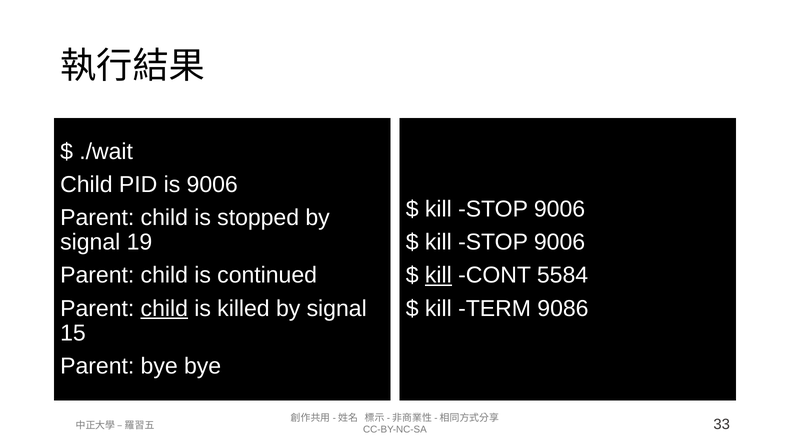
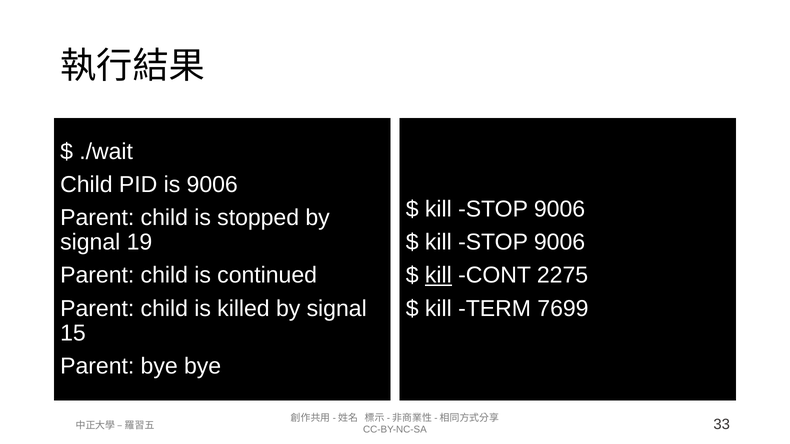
5584: 5584 -> 2275 (563, 276)
child underline: present -> none (164, 309)
9086: 9086 -> 7699 (563, 309)
